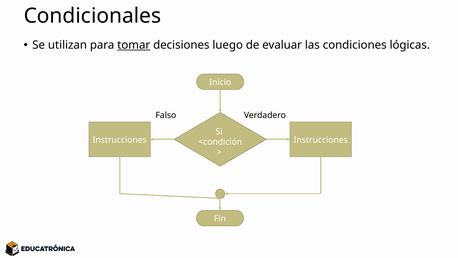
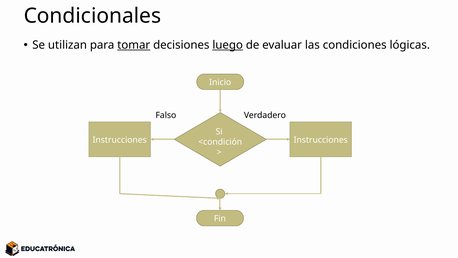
luego underline: none -> present (228, 45)
